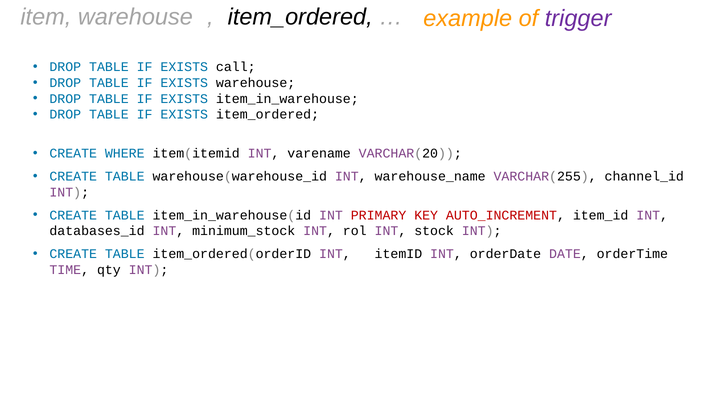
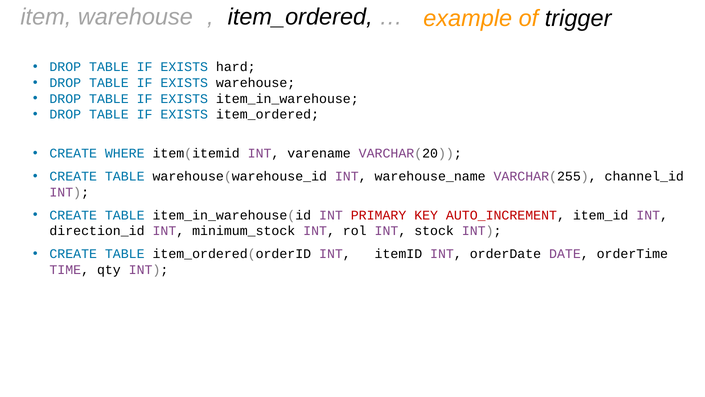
trigger colour: purple -> black (578, 18)
call: call -> hard (236, 67)
databases_id: databases_id -> direction_id (97, 231)
